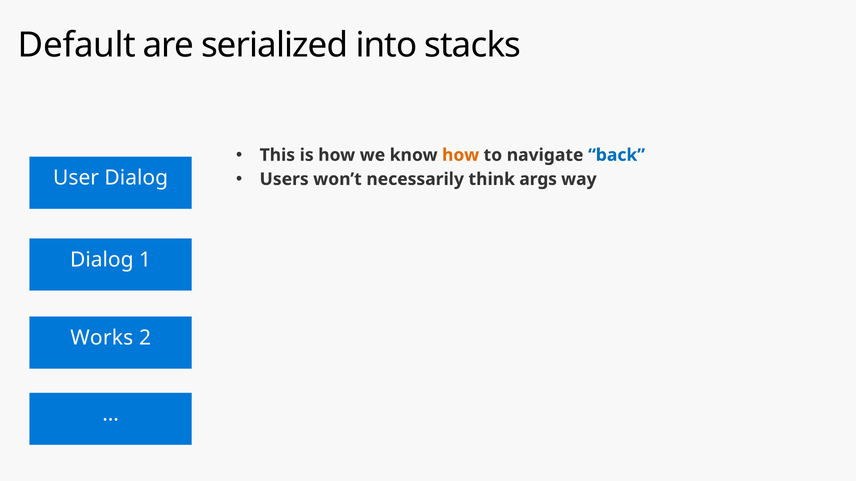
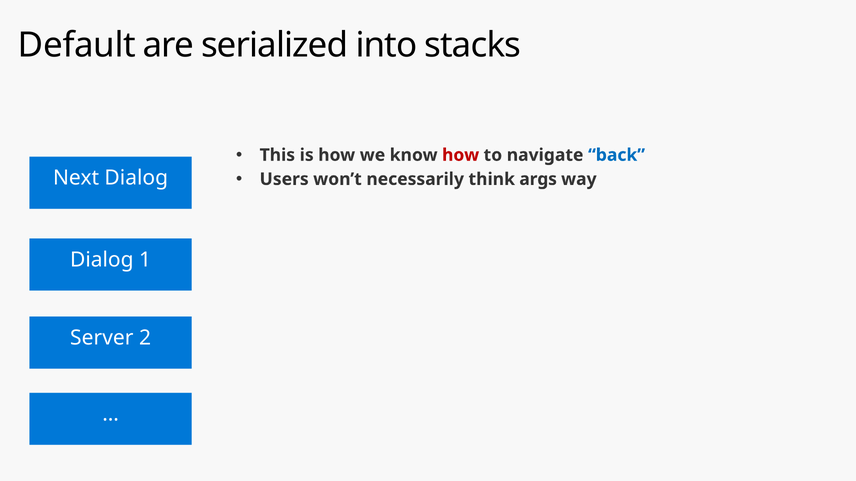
how colour: orange -> red (461, 155)
User: User -> Next (76, 178)
Works: Works -> Server (102, 338)
